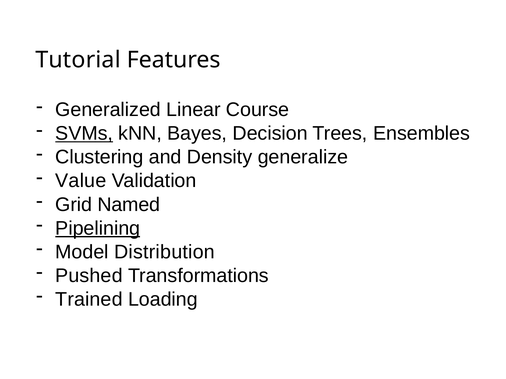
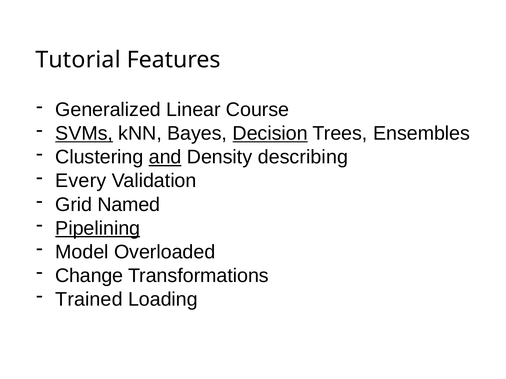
Decision underline: none -> present (270, 134)
and underline: none -> present (165, 157)
generalize: generalize -> describing (303, 157)
Value: Value -> Every (81, 181)
Distribution: Distribution -> Overloaded (165, 252)
Pushed: Pushed -> Change (89, 276)
